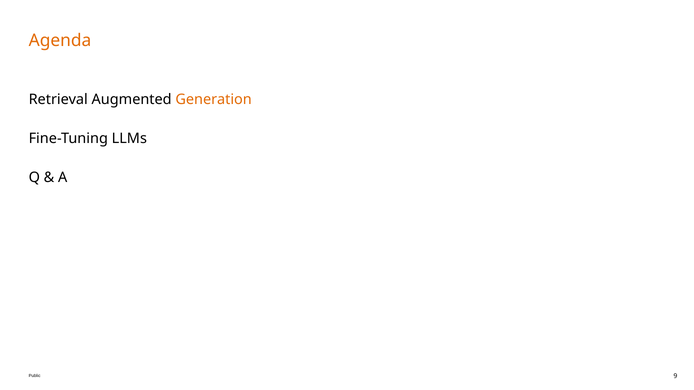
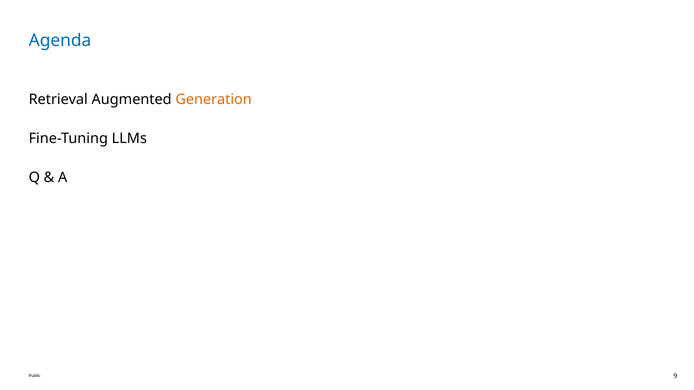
Agenda colour: orange -> blue (60, 40)
